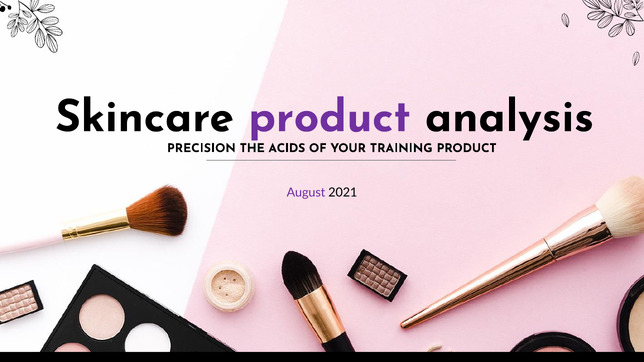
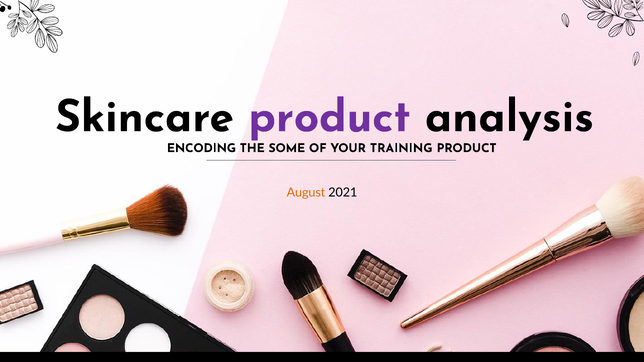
PRECISION: PRECISION -> ENCODING (201, 148)
ACIDS: ACIDS -> SOME (287, 148)
August colour: purple -> orange (306, 193)
